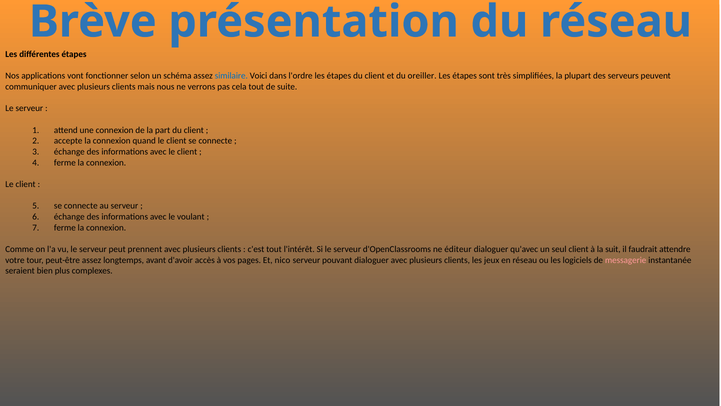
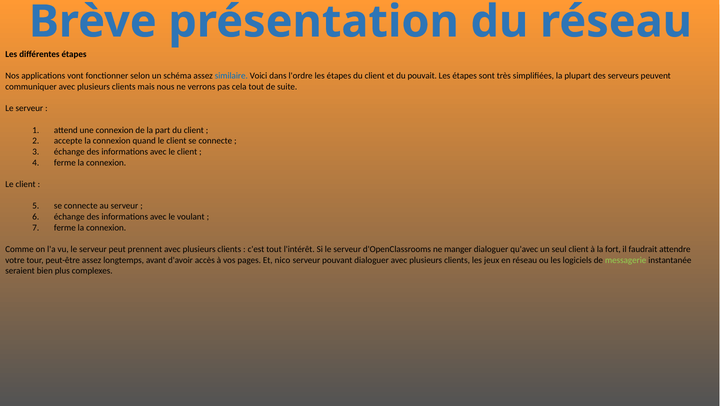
oreiller: oreiller -> pouvait (422, 76)
éditeur: éditeur -> manger (458, 249)
suit: suit -> fort (613, 249)
messagerie colour: pink -> light green (626, 260)
